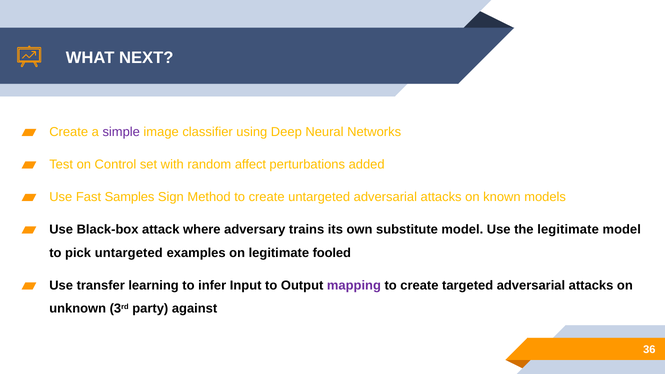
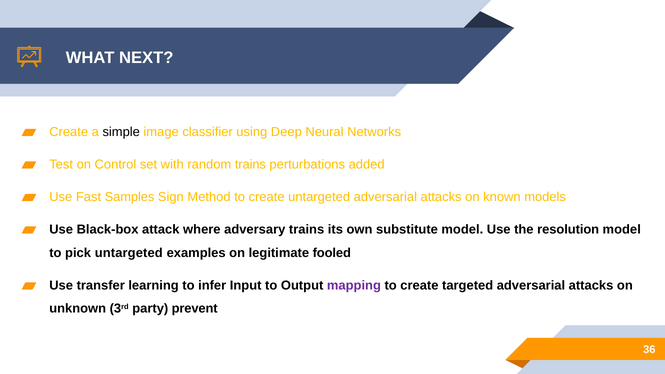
simple colour: purple -> black (121, 132)
random affect: affect -> trains (250, 165)
the legitimate: legitimate -> resolution (568, 230)
against: against -> prevent (195, 309)
